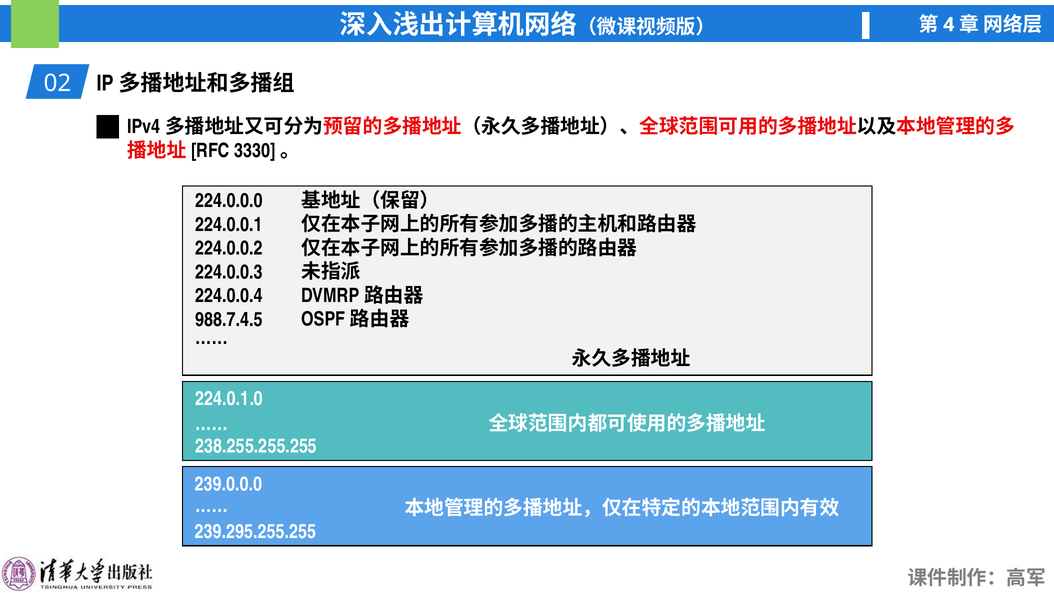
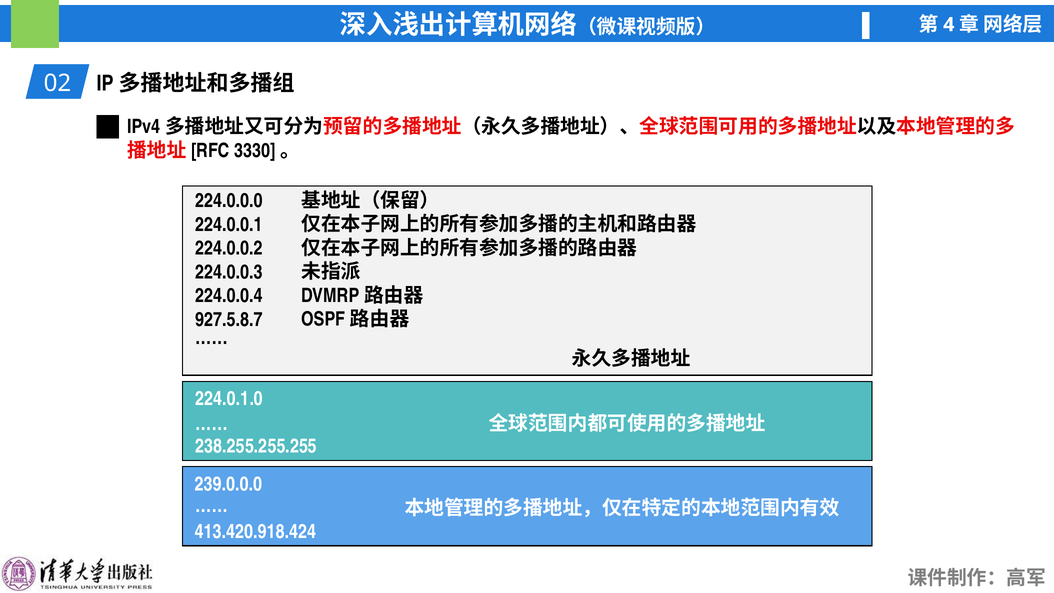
988.7.4.5: 988.7.4.5 -> 927.5.8.7 (229, 319)
239.295.255.255: 239.295.255.255 -> 413.420.918.424 (256, 532)
